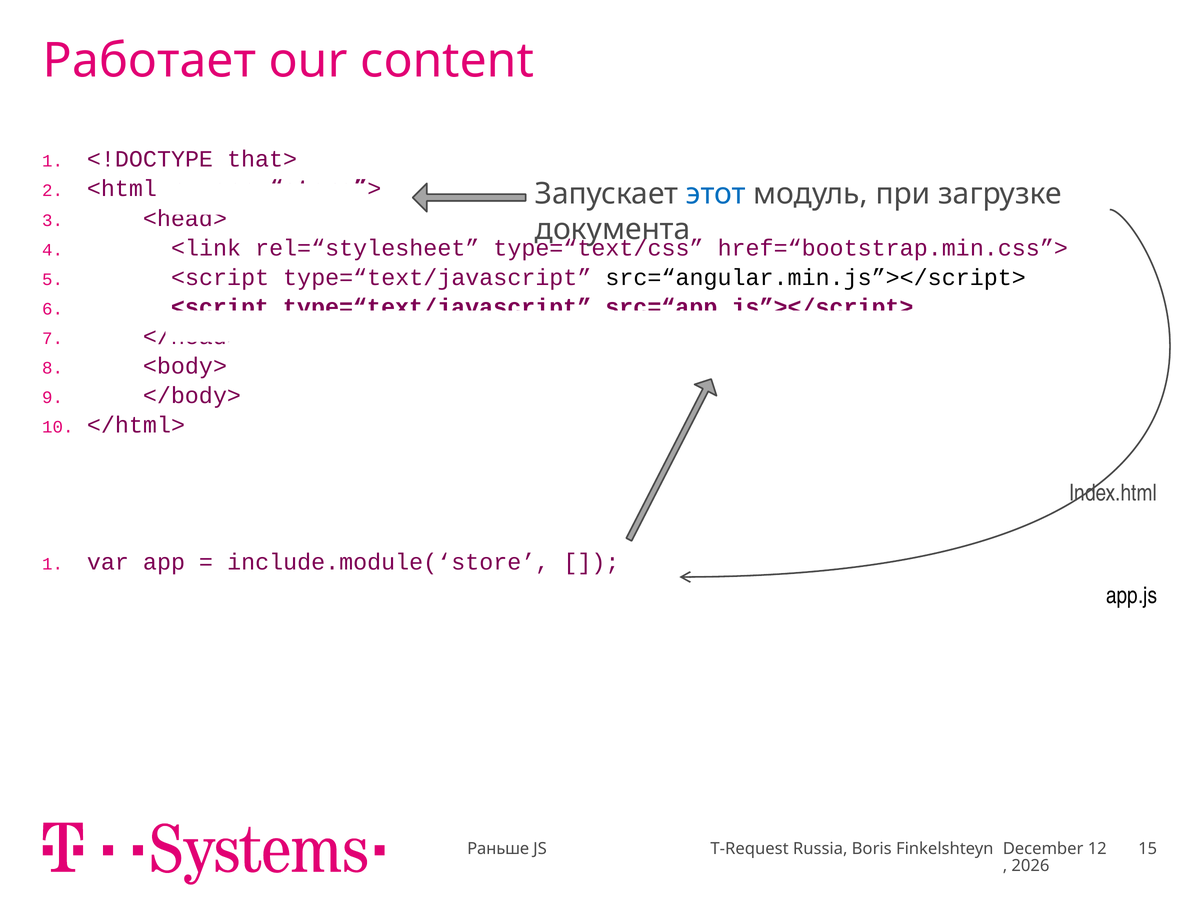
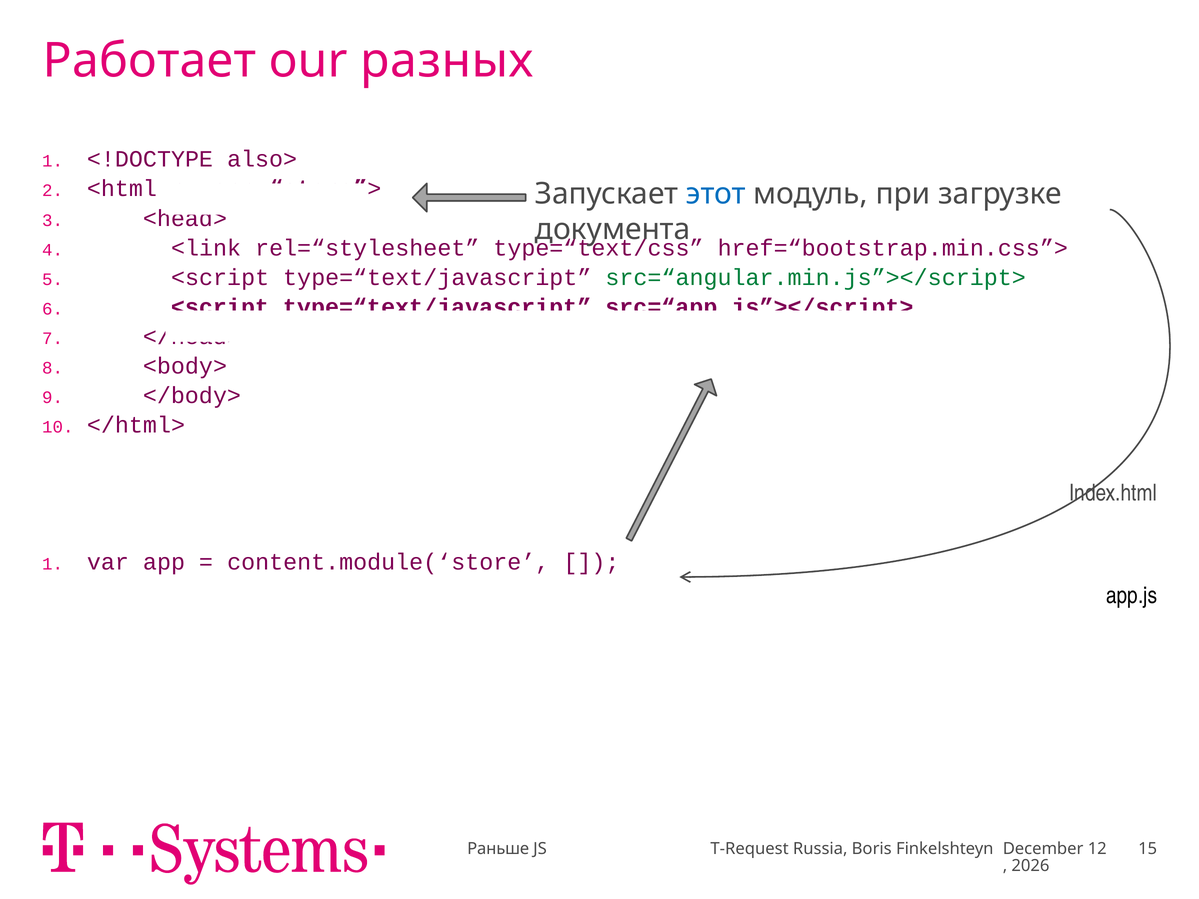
content: content -> разных (447, 61)
that>: that> -> also> (262, 159)
src=“angular.min.js”></script> colour: black -> green (816, 277)
include.module(‘store: include.module(‘store -> content.module(‘store (388, 562)
